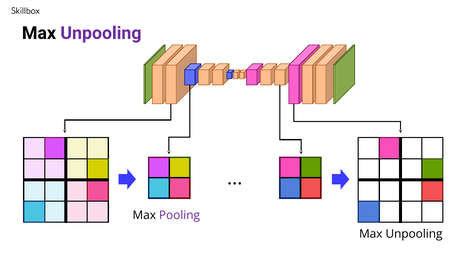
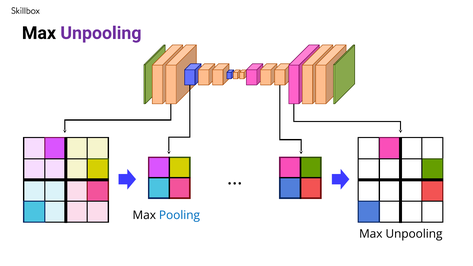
Pooling colour: purple -> blue (179, 215)
